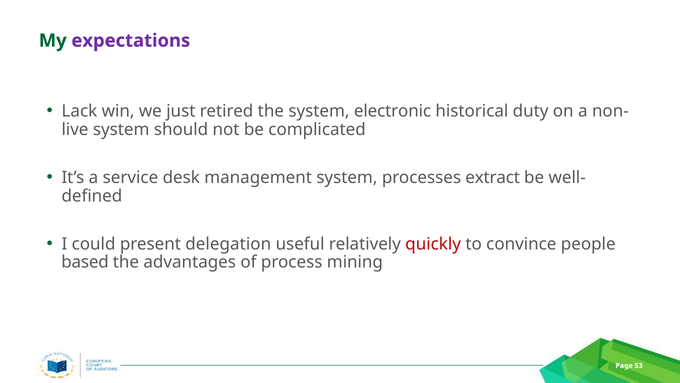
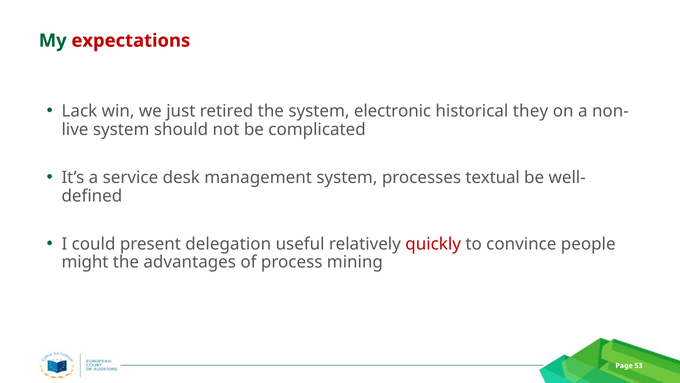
expectations colour: purple -> red (131, 41)
duty: duty -> they (530, 111)
extract: extract -> textual (493, 177)
based: based -> might (85, 262)
